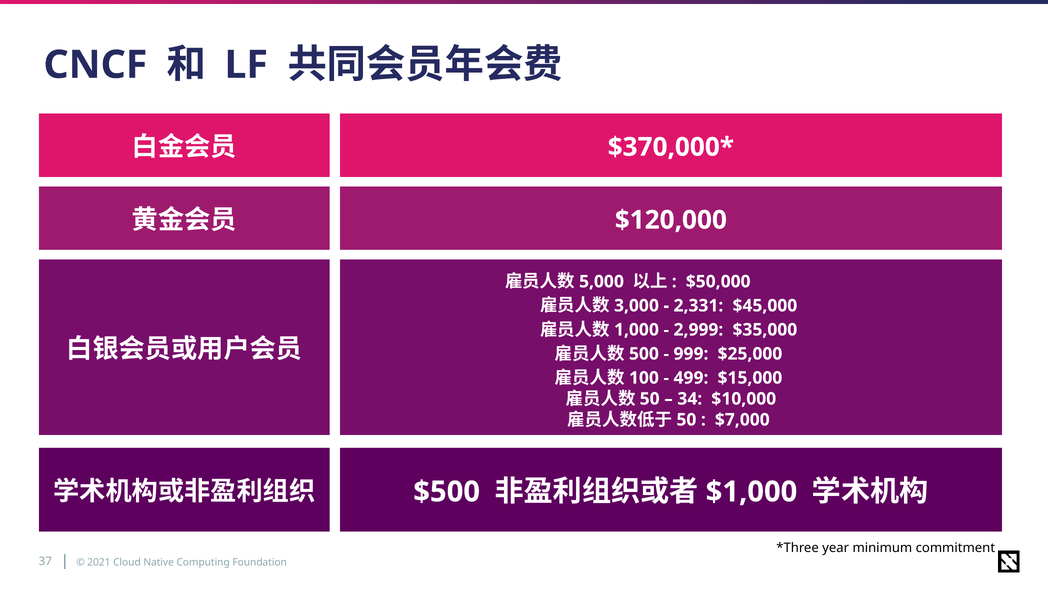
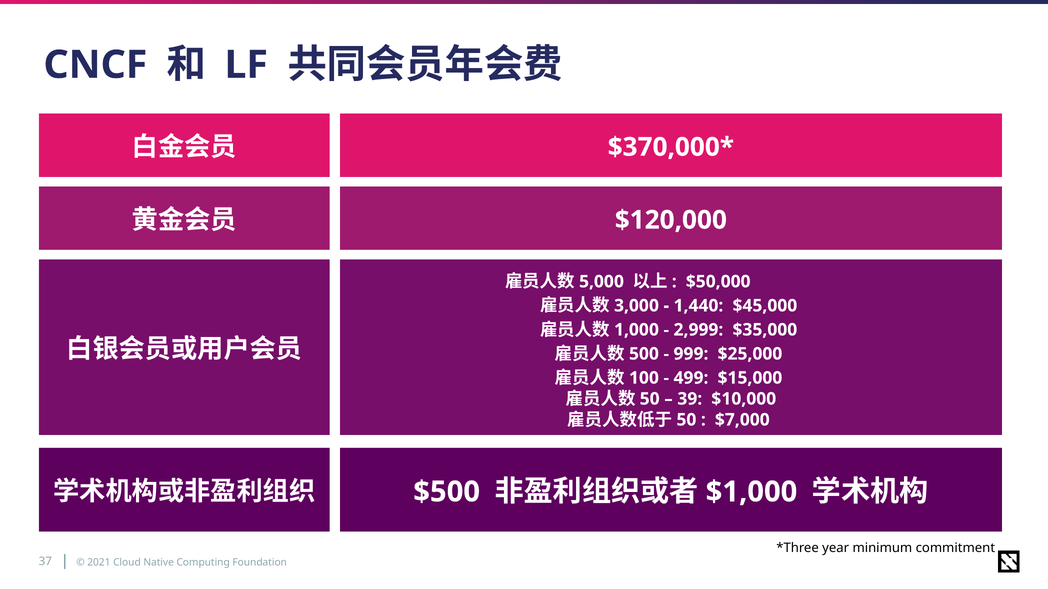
2,331: 2,331 -> 1,440 (698, 306)
34: 34 -> 39 (690, 399)
